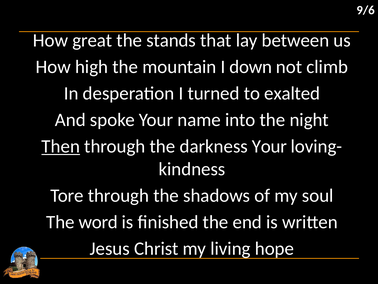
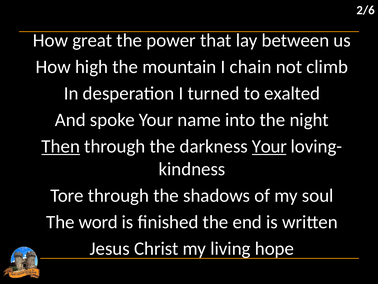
9/6: 9/6 -> 2/6 (366, 10)
stands: stands -> power (171, 40)
down: down -> chain (251, 67)
Your underline: none -> present (269, 146)
